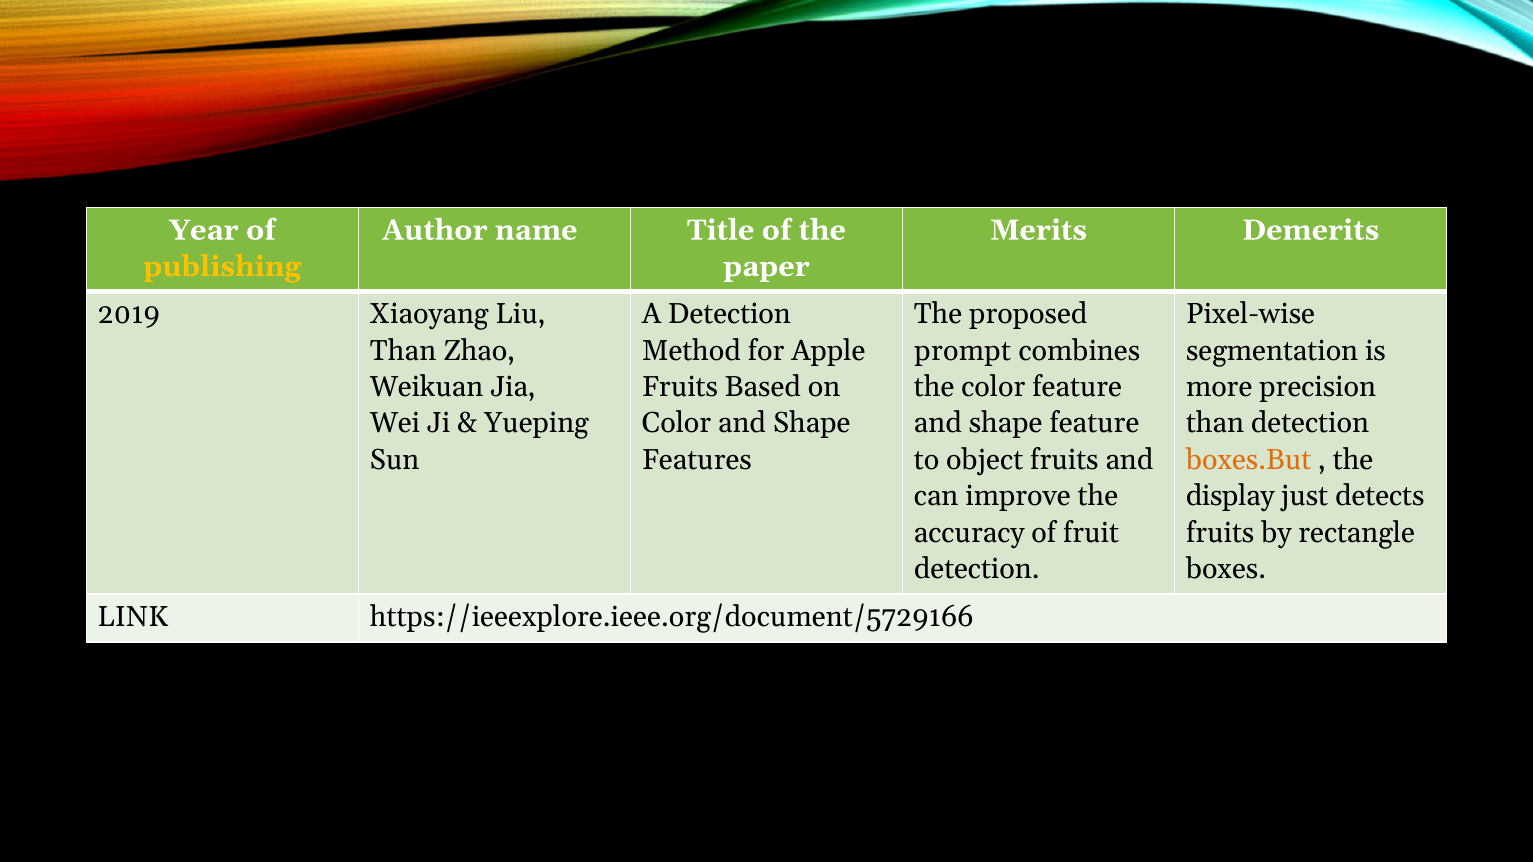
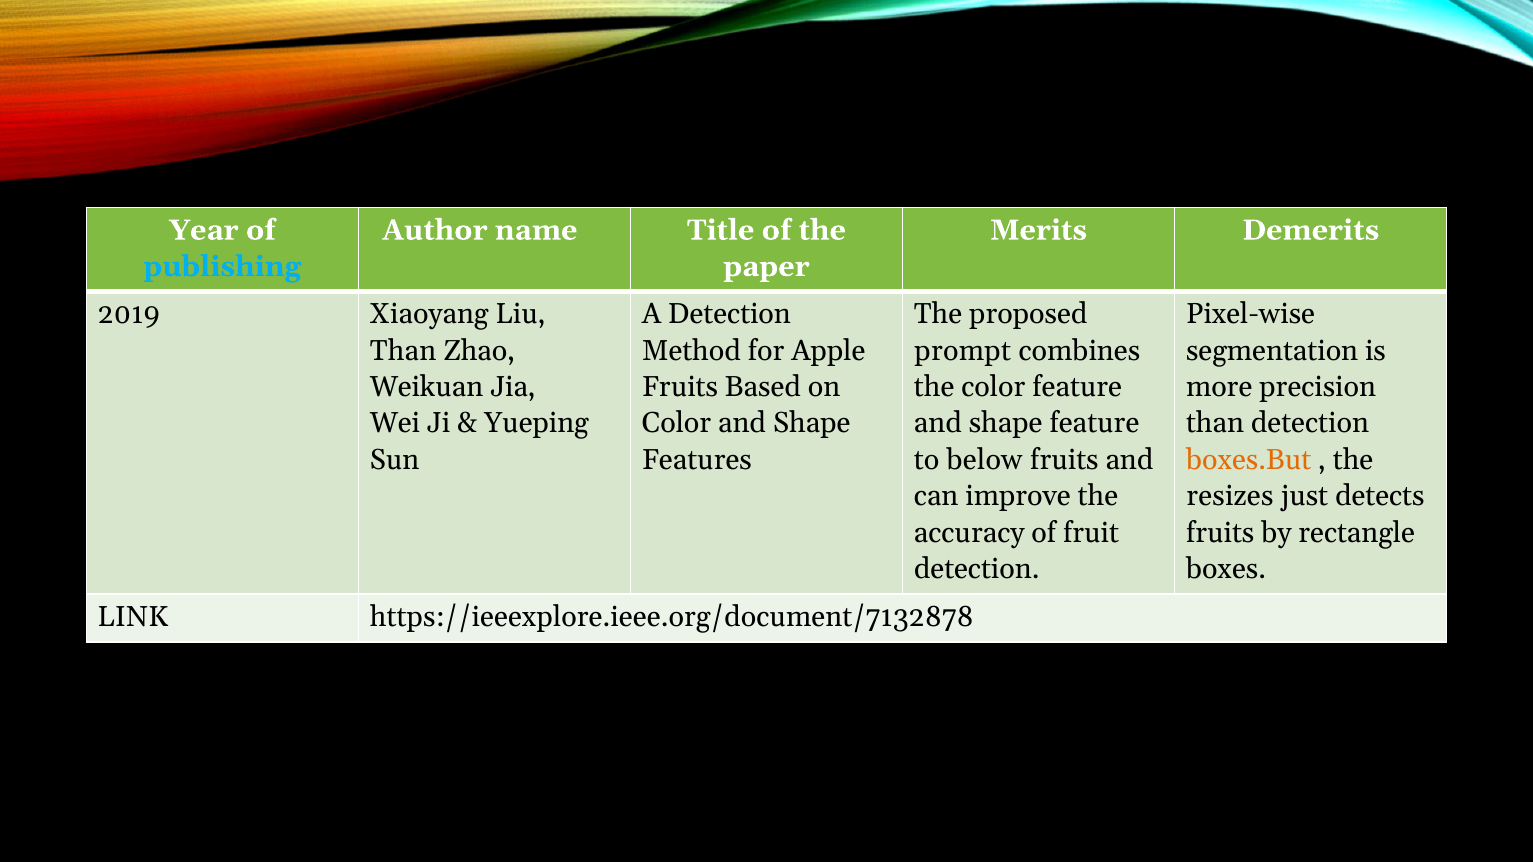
publishing colour: yellow -> light blue (222, 267)
object: object -> below (985, 460)
display: display -> resizes (1230, 496)
https://ieeexplore.ieee.org/document/5729166: https://ieeexplore.ieee.org/document/5729166 -> https://ieeexplore.ieee.org/document/7132878 (672, 617)
